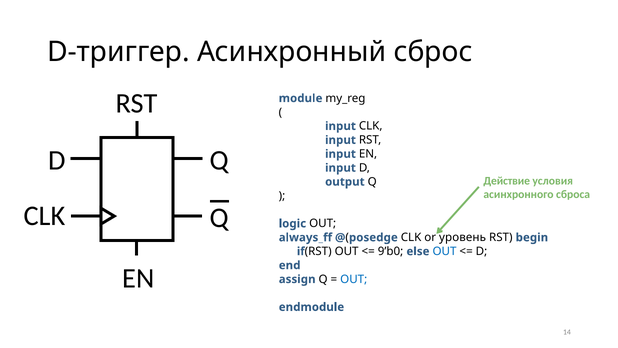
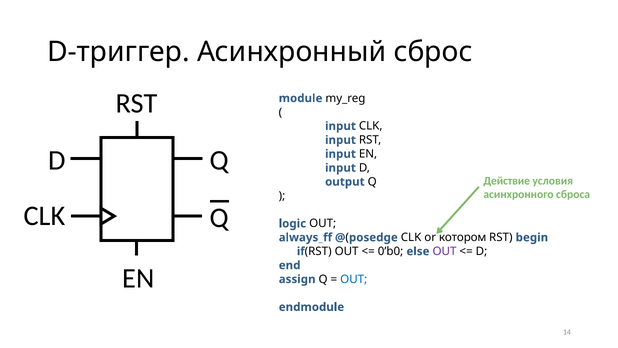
уровень: уровень -> котором (463, 237)
9’b0: 9’b0 -> 0’b0 (391, 251)
OUT colour: blue -> purple (444, 251)
